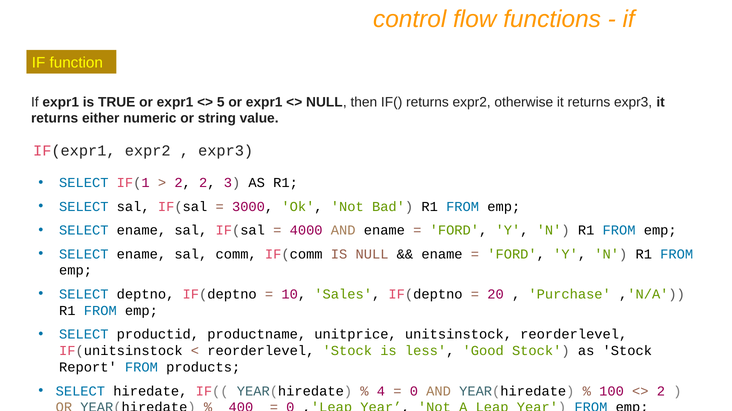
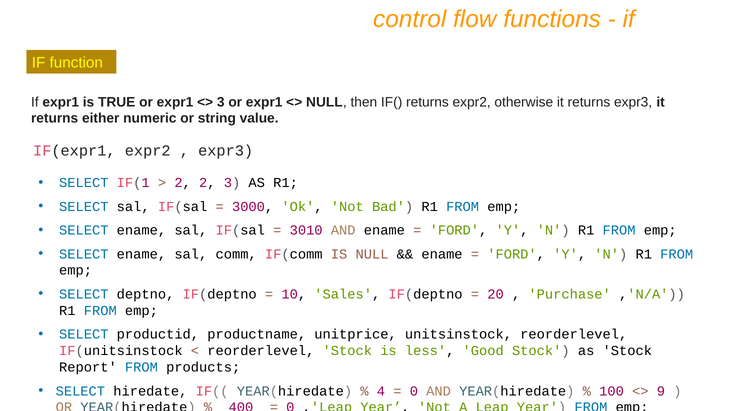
5: 5 -> 3 (221, 102)
4000: 4000 -> 3010 (306, 231)
2: 2 -> 9 (661, 392)
